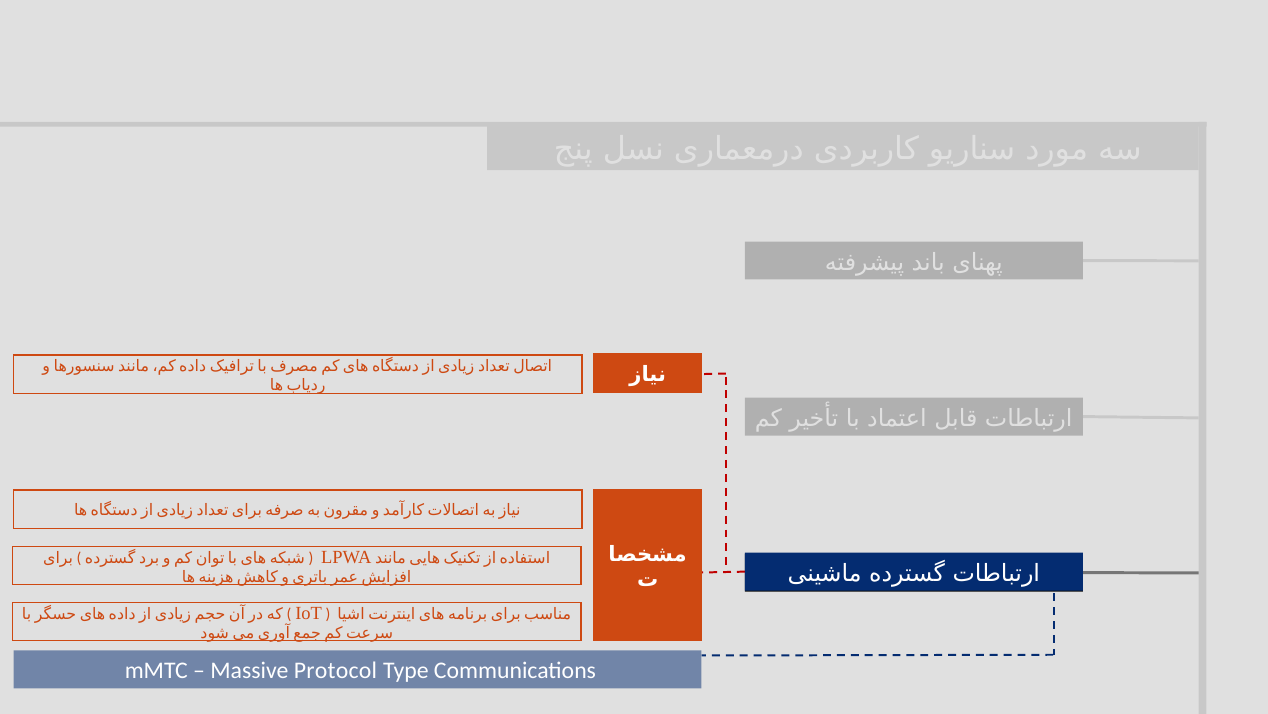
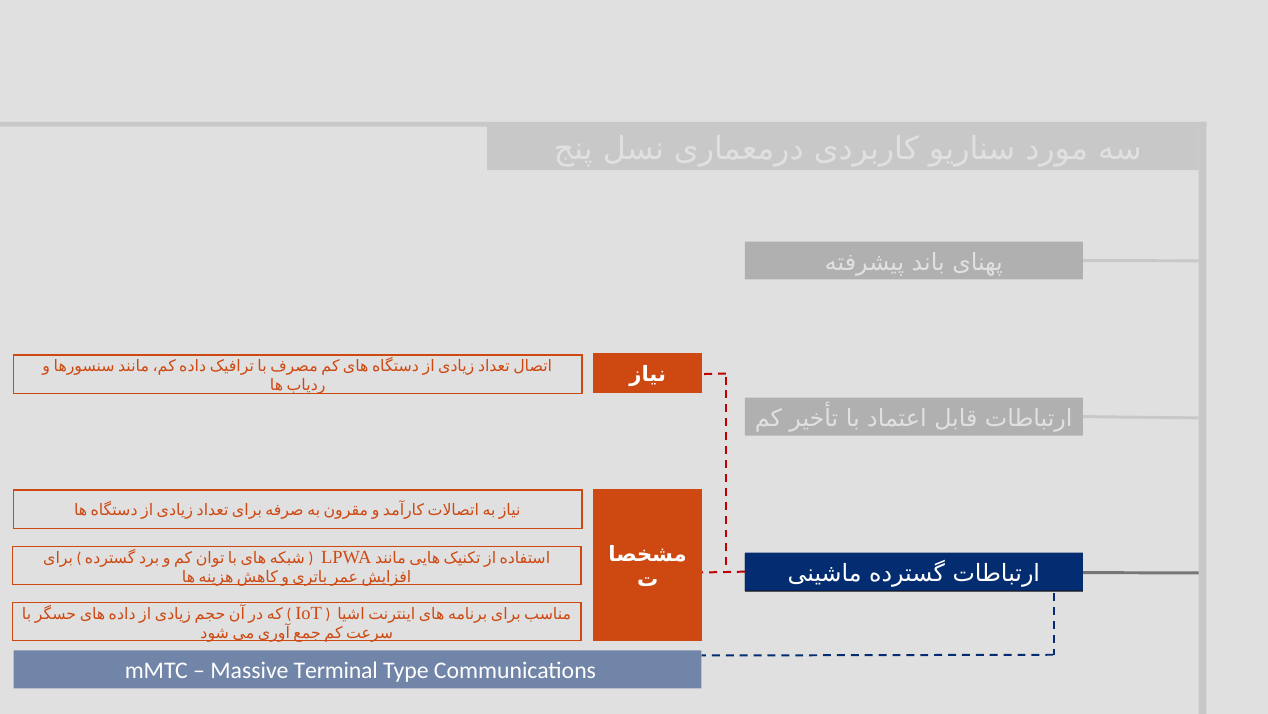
Protocol: Protocol -> Terminal (336, 670)
